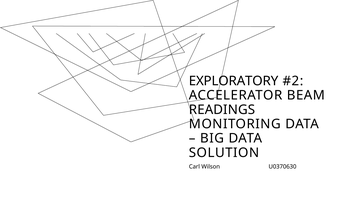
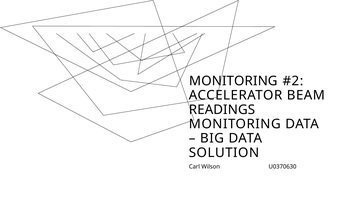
EXPLORATORY: EXPLORATORY -> MONITORING (233, 81)
